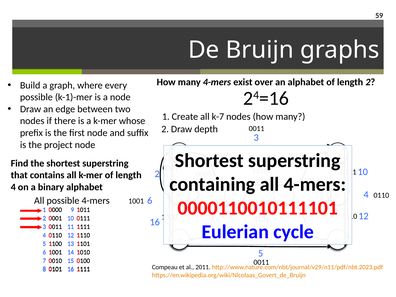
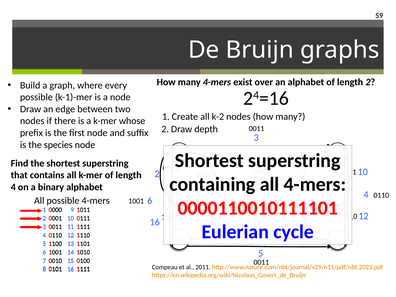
k-7: k-7 -> k-2 (218, 117)
project: project -> species (58, 145)
